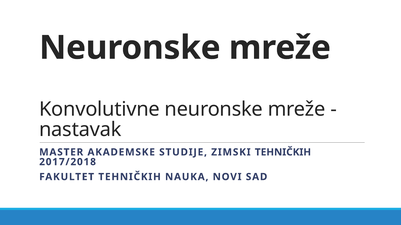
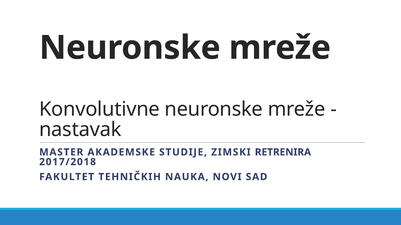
ZIMSKI TEHNIČKIH: TEHNIČKIH -> RETRENIRA (283, 153)
